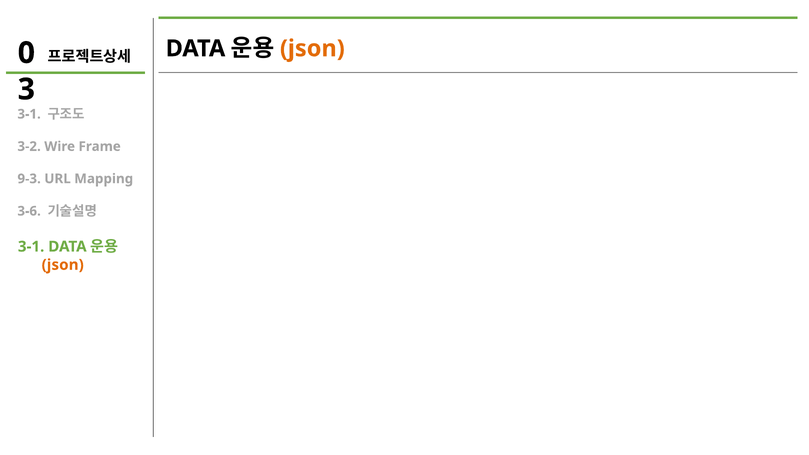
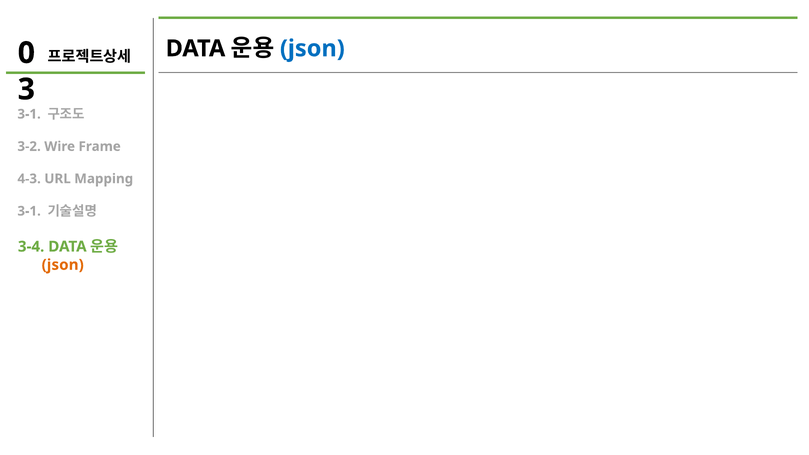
json colour: orange -> blue (312, 48)
9-3: 9-3 -> 4-3 (29, 179)
3-6: 3-6 -> 3-1 (29, 211)
3-1: 3-1 -> 3-4 (31, 247)
